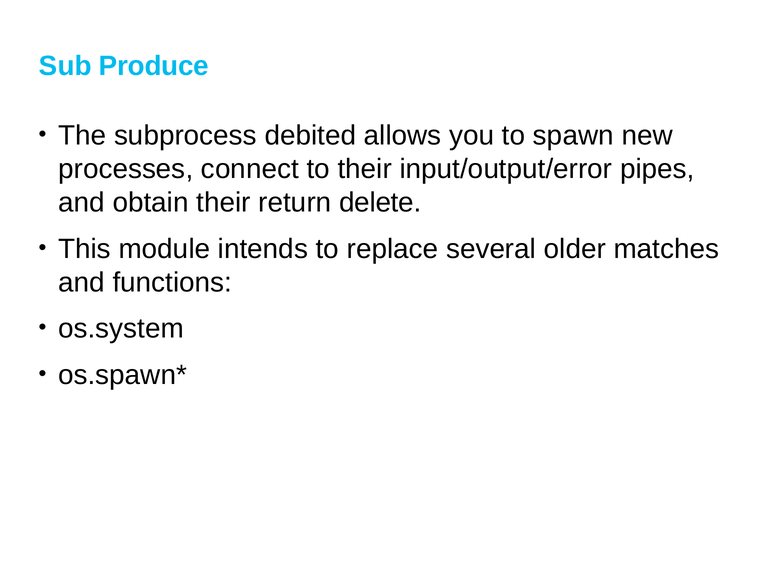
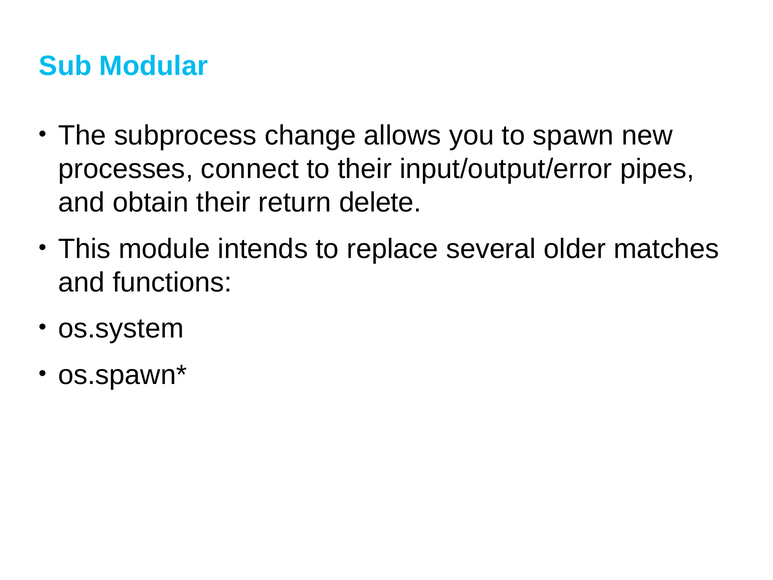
Produce: Produce -> Modular (154, 66)
debited: debited -> change (310, 135)
